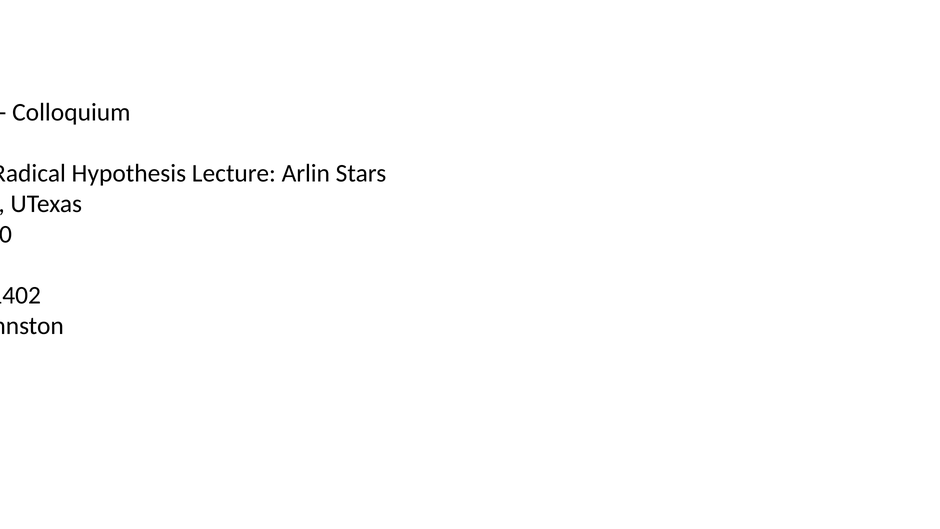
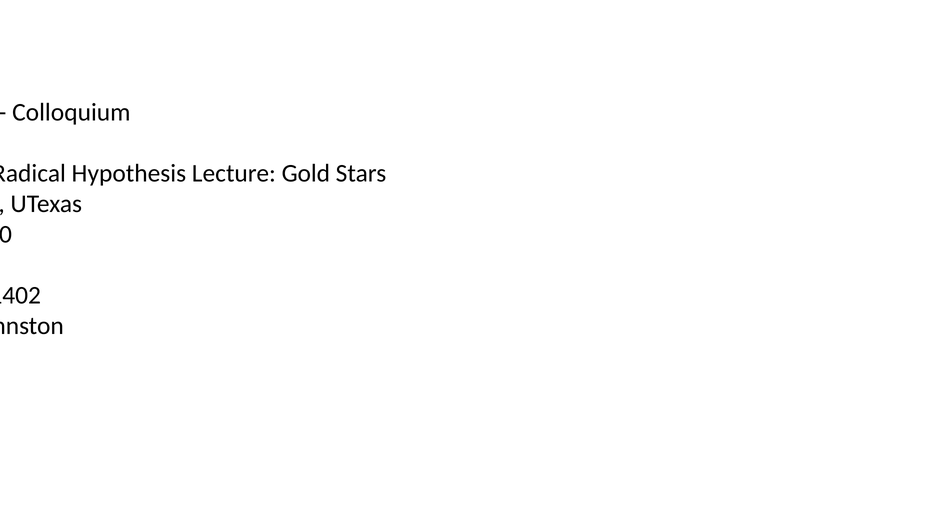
Lecture Arlin: Arlin -> Gold (306, 173)
